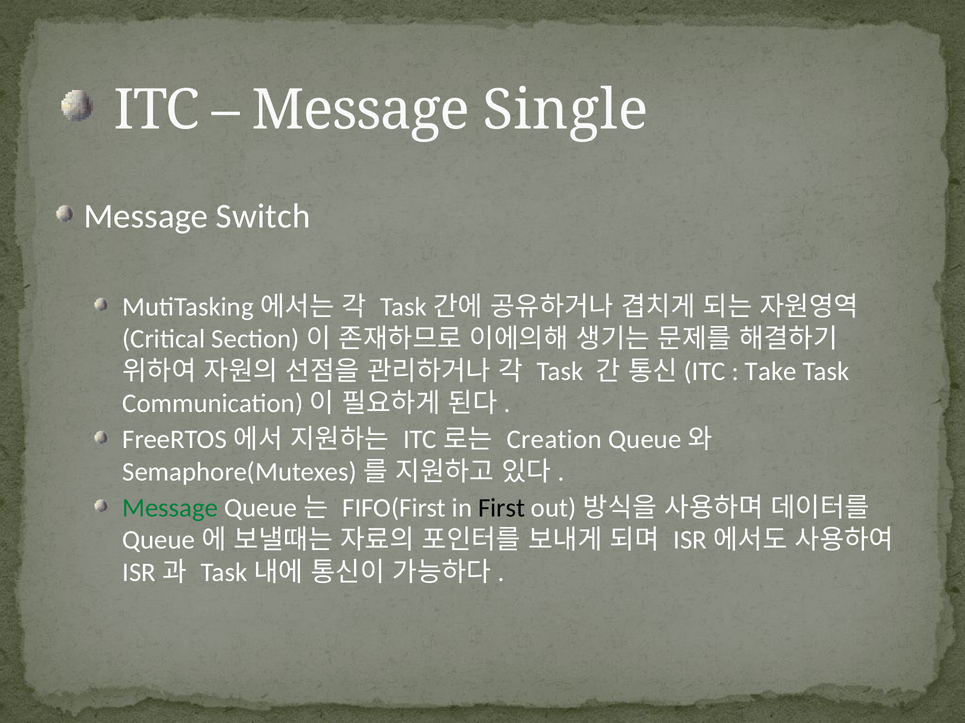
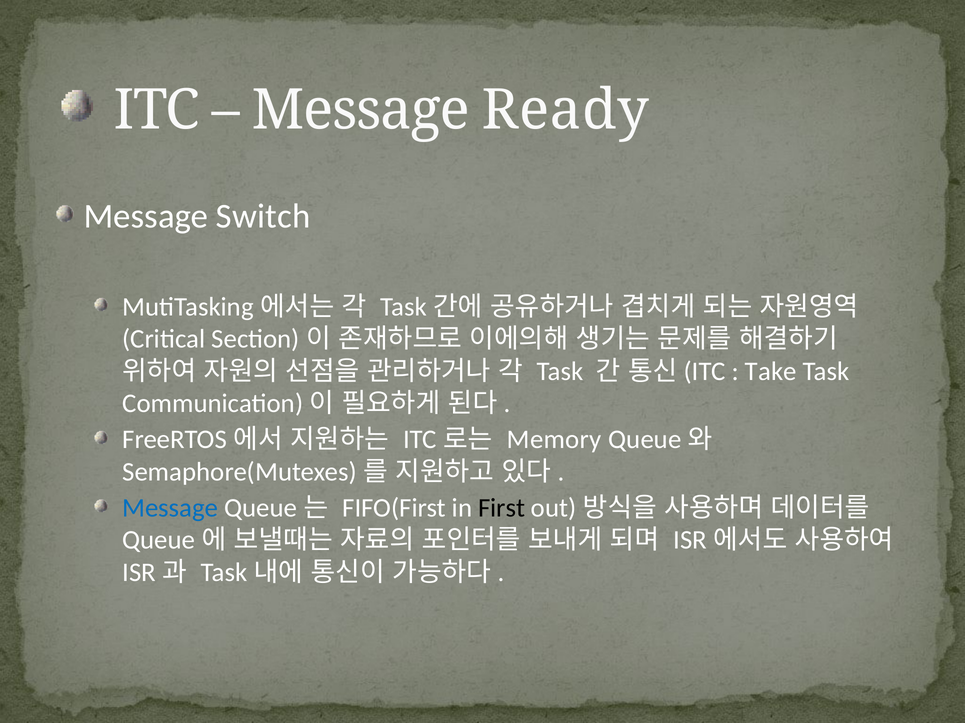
Single: Single -> Ready (565, 110)
Creation: Creation -> Memory (554, 440)
Message colour: green -> blue (170, 508)
